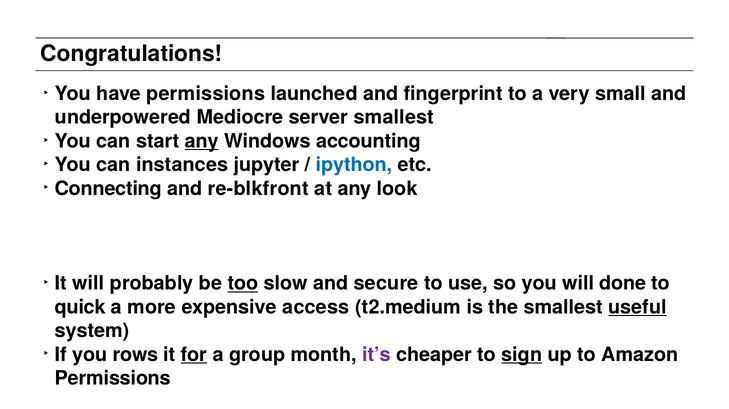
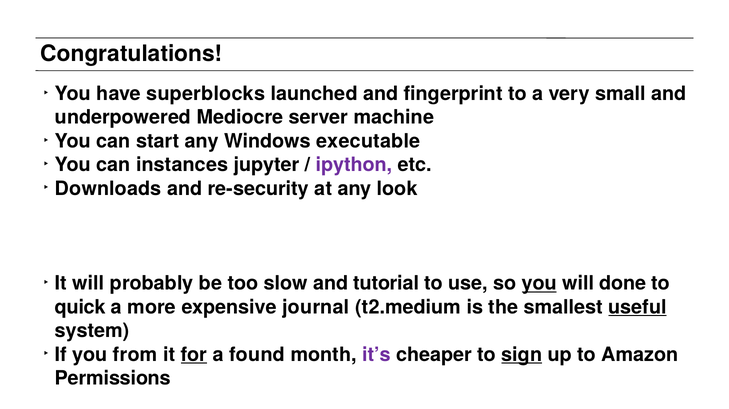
have permissions: permissions -> superblocks (206, 94)
server smallest: smallest -> machine (394, 117)
any underline: present -> none (202, 141)
accounting: accounting -> executable (368, 141)
ipython colour: blue -> purple (354, 165)
Connecting: Connecting -> Downloads (108, 189)
re-blkfront: re-blkfront -> re-security (258, 189)
too underline: present -> none (243, 284)
secure: secure -> tutorial (386, 284)
you underline: none -> present (539, 284)
access: access -> journal (316, 307)
rows: rows -> from (135, 355)
group: group -> found (257, 355)
